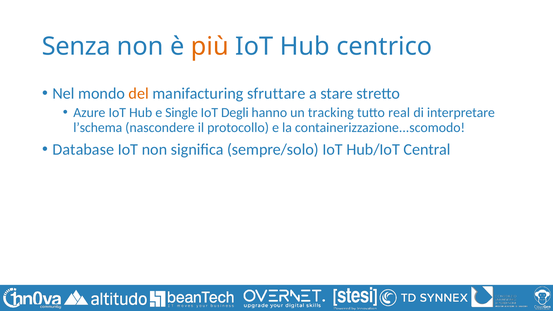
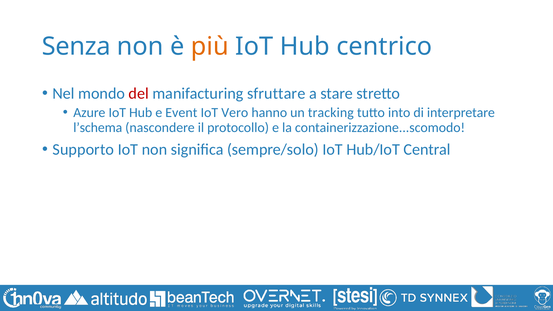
del colour: orange -> red (139, 93)
Single: Single -> Event (181, 113)
Degli: Degli -> Vero (235, 113)
real: real -> into (399, 113)
Database: Database -> Supporto (83, 149)
